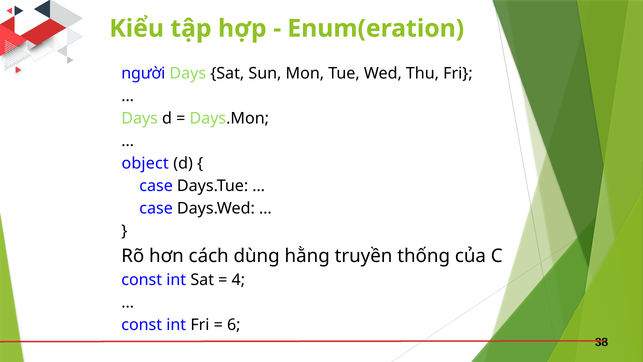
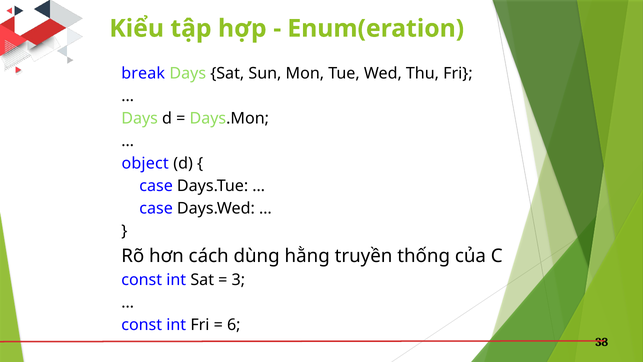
người: người -> break (143, 73)
4: 4 -> 3 (238, 280)
